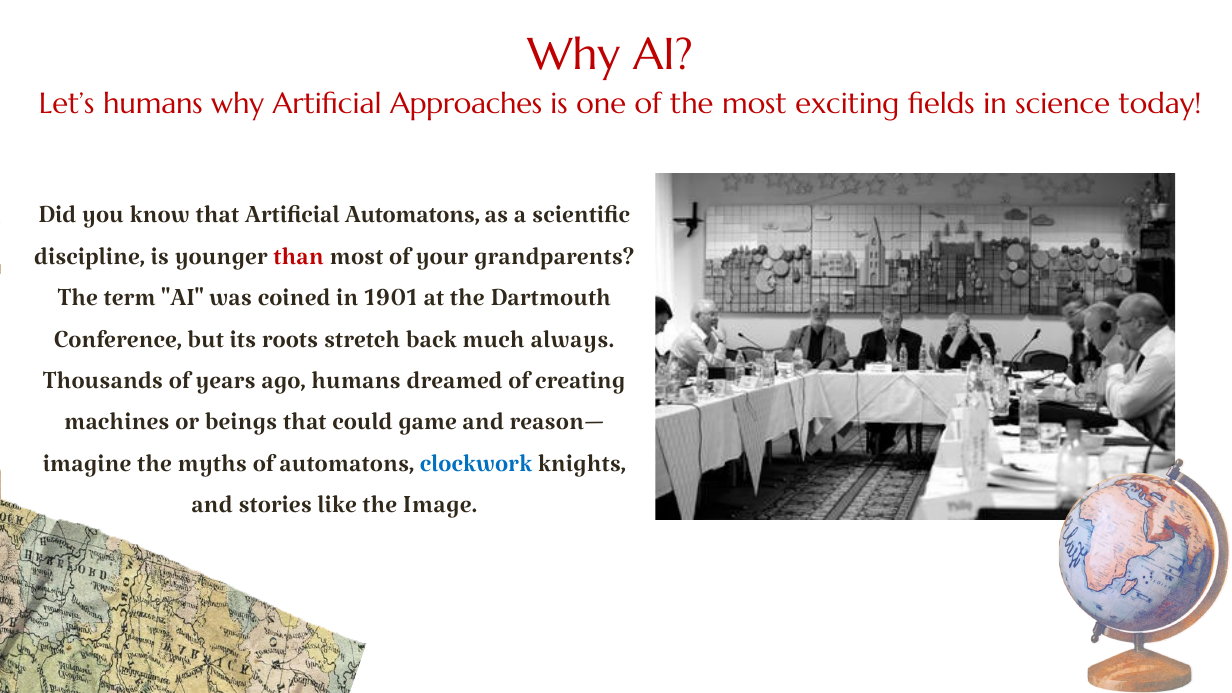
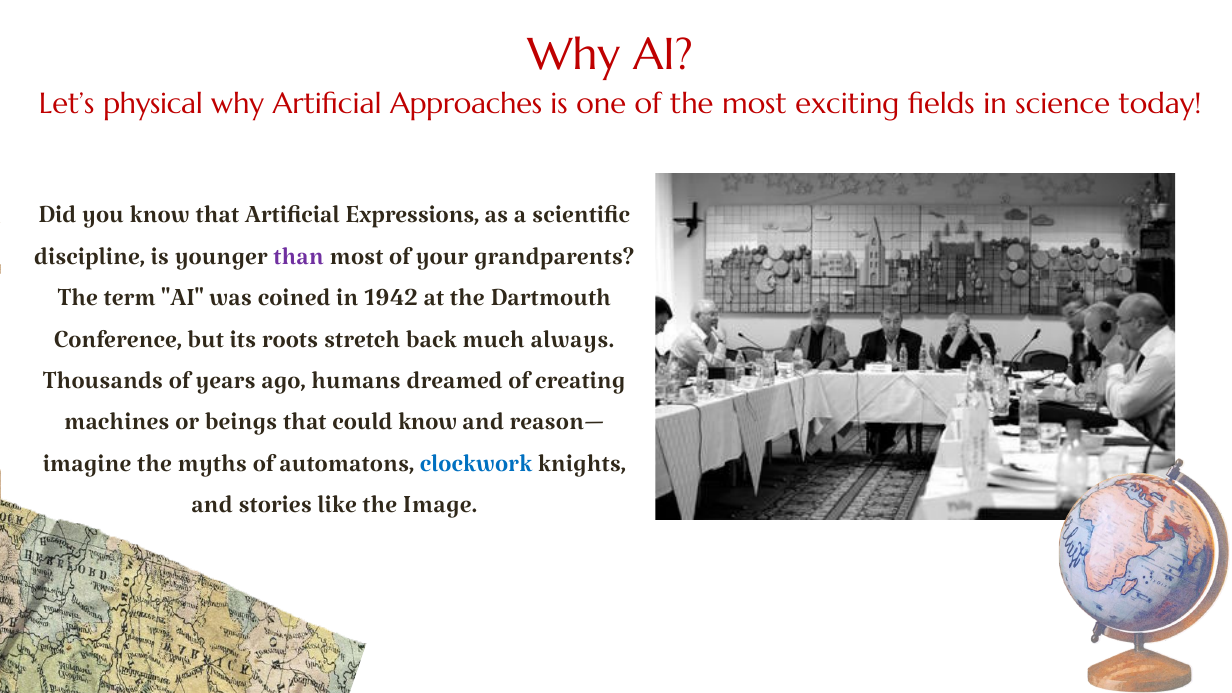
Let’s humans: humans -> physical (153, 104)
Artificial Automatons: Automatons -> Expressions (412, 212)
than colour: red -> purple (299, 253)
1901: 1901 -> 1942 (391, 294)
game: game -> know (428, 419)
